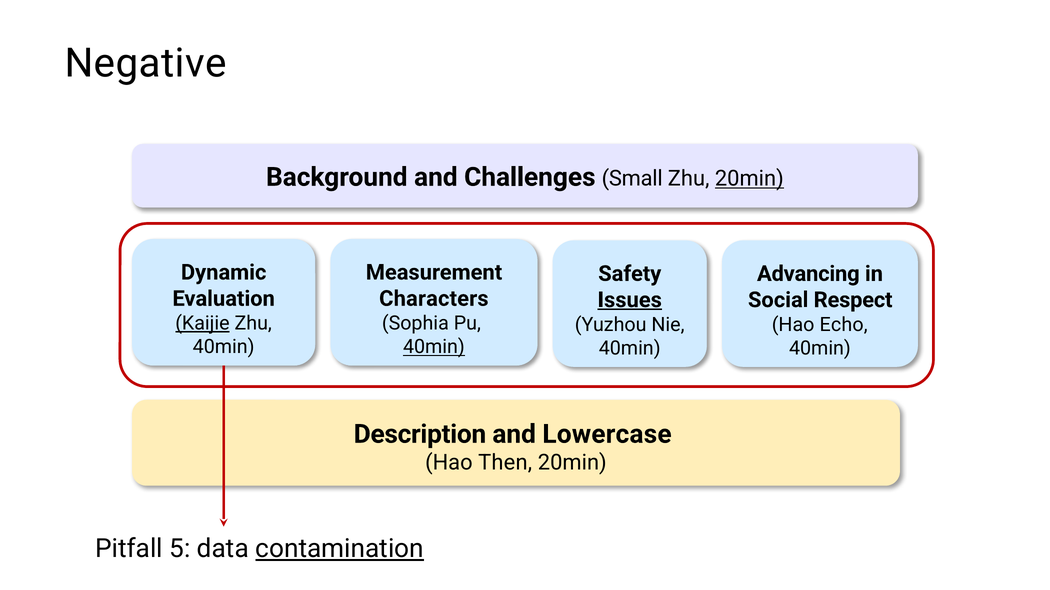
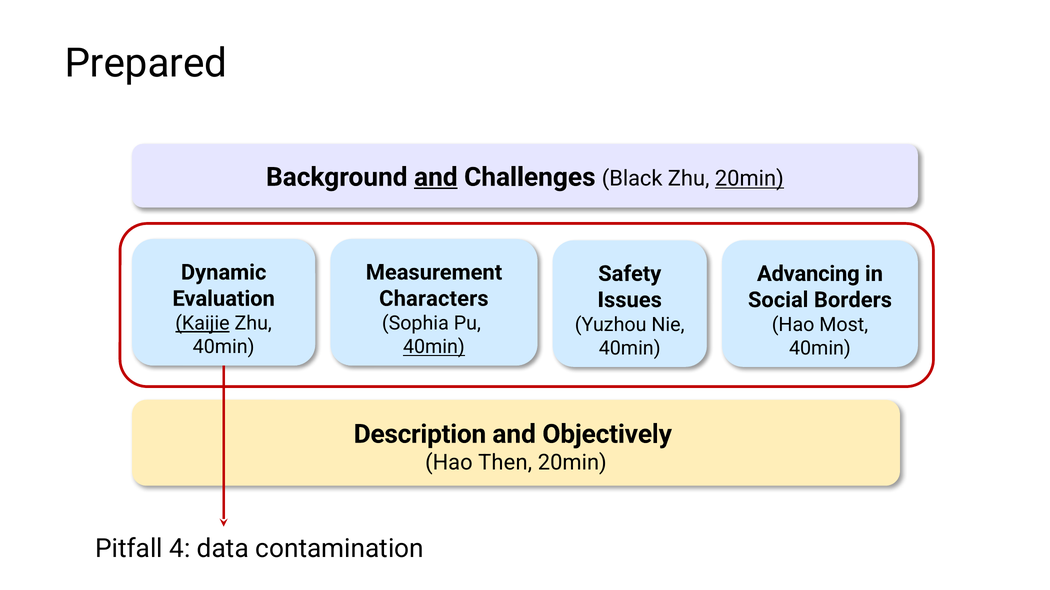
Negative: Negative -> Prepared (146, 64)
and underline: none -> present (436, 177)
Small: Small -> Black (632, 179)
Issues underline: present -> none (630, 300)
Respect: Respect -> Borders (853, 300)
Echo: Echo -> Most (844, 325)
Lowercase: Lowercase -> Objectively (607, 435)
5: 5 -> 4 (180, 549)
contamination underline: present -> none (340, 549)
